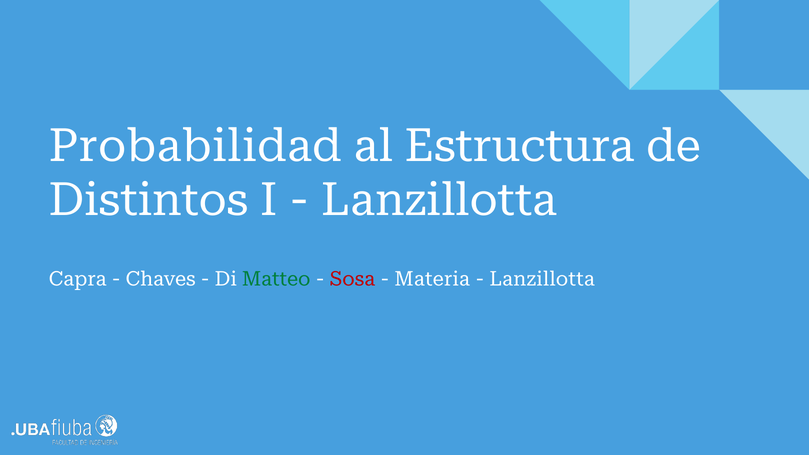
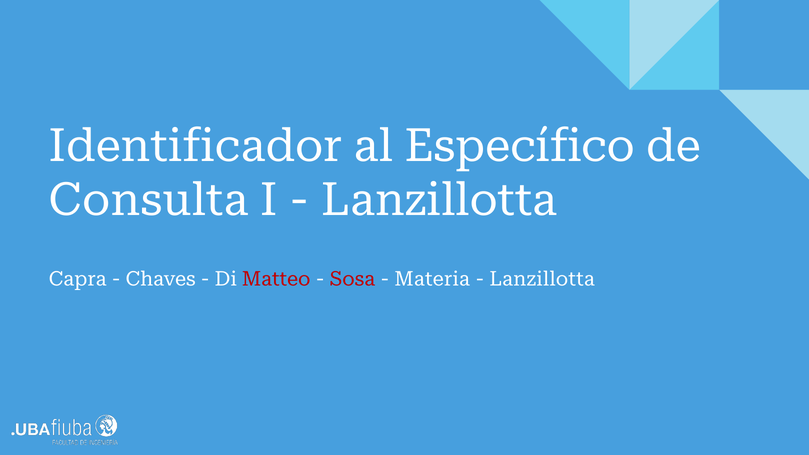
Probabilidad: Probabilidad -> Identificador (196, 146)
Estructura: Estructura -> Específico (520, 146)
Distintos: Distintos -> Consulta (149, 200)
Matteo colour: green -> red (276, 279)
